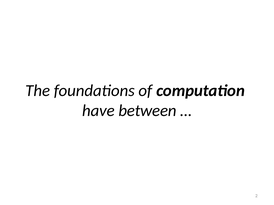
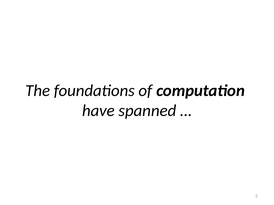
between: between -> spanned (147, 111)
